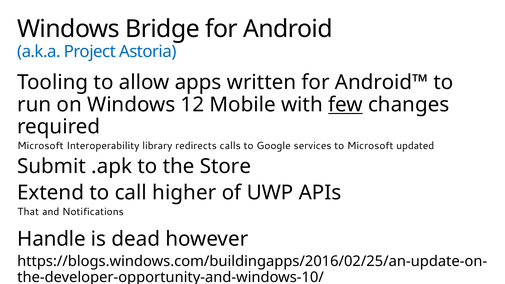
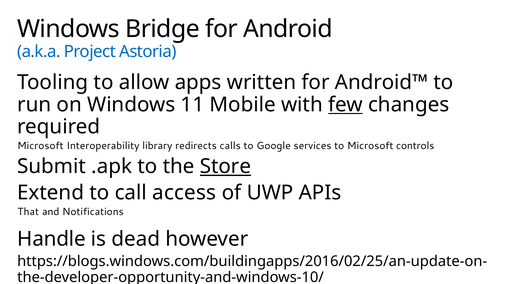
12: 12 -> 11 (192, 105)
updated: updated -> controls (415, 146)
Store underline: none -> present (226, 166)
higher: higher -> access (184, 193)
